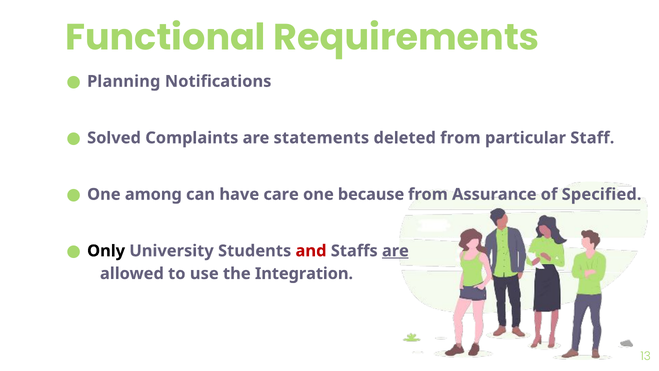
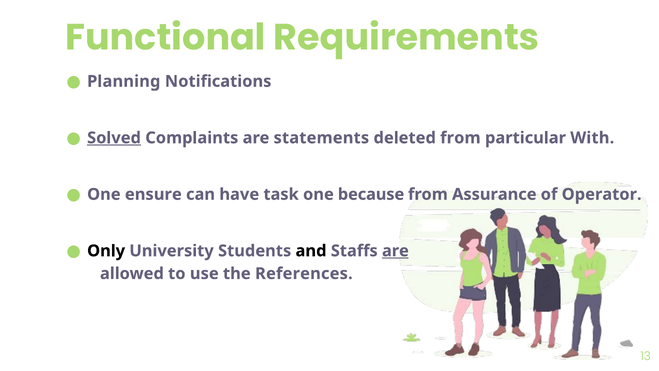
Solved underline: none -> present (114, 138)
Staff: Staff -> With (592, 138)
among: among -> ensure (153, 194)
care: care -> task (281, 194)
Specified: Specified -> Operator (602, 194)
and colour: red -> black (311, 251)
Integration: Integration -> References (304, 273)
